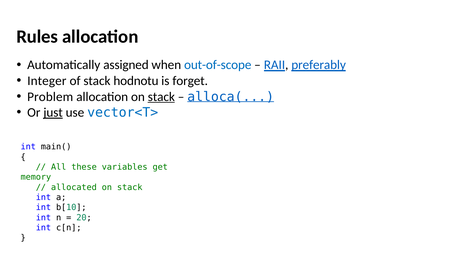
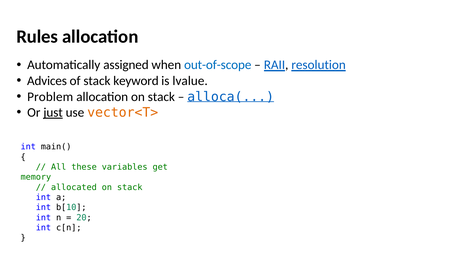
preferably: preferably -> resolution (319, 65)
Integer: Integer -> Advices (47, 81)
hodnotu: hodnotu -> keyword (136, 81)
forget: forget -> lvalue (190, 81)
stack underline: present -> none (161, 97)
vector<T> colour: blue -> orange (123, 113)
